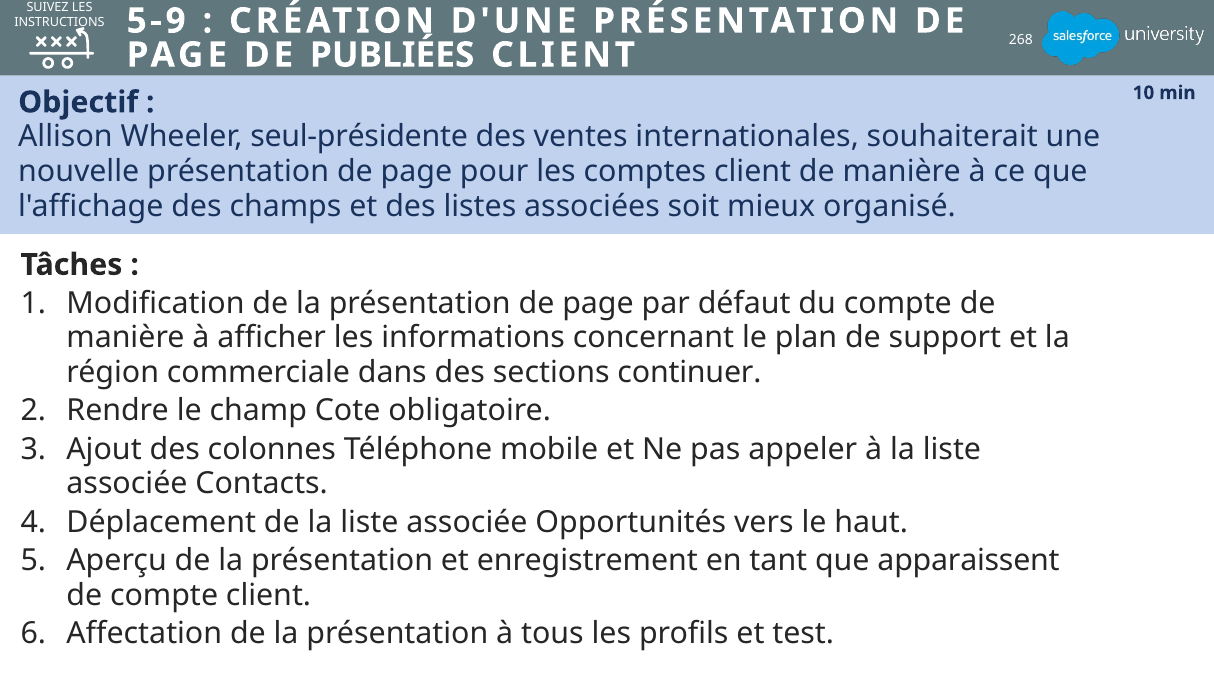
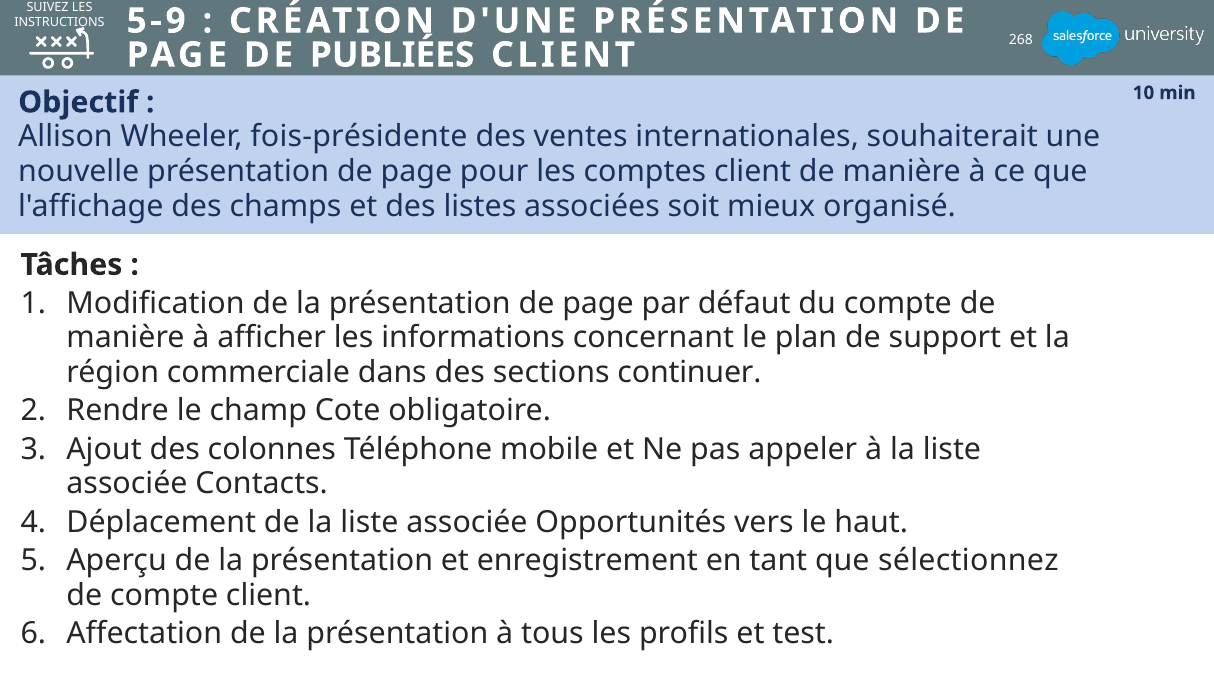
seul-présidente: seul-présidente -> fois-présidente (359, 137)
apparaissent: apparaissent -> sélectionnez (968, 560)
